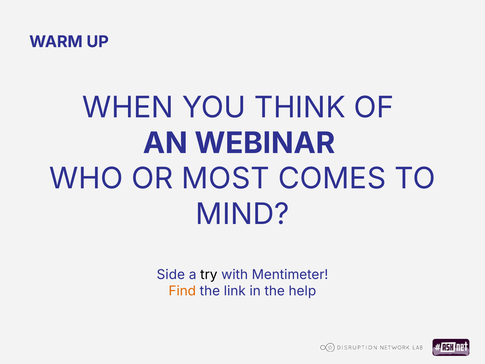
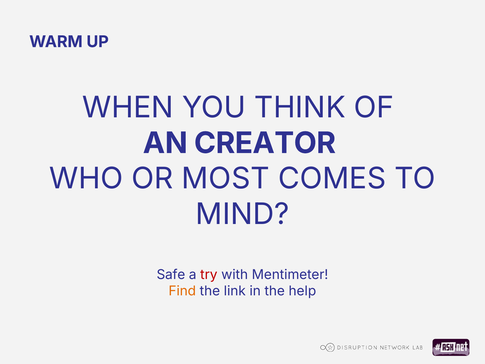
WEBINAR: WEBINAR -> CREATOR (265, 143)
Side: Side -> Safe (171, 275)
try colour: black -> red (209, 275)
